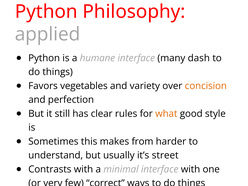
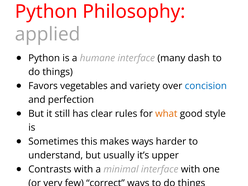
concision colour: orange -> blue (206, 86)
makes from: from -> ways (143, 141)
street: street -> upper (165, 155)
